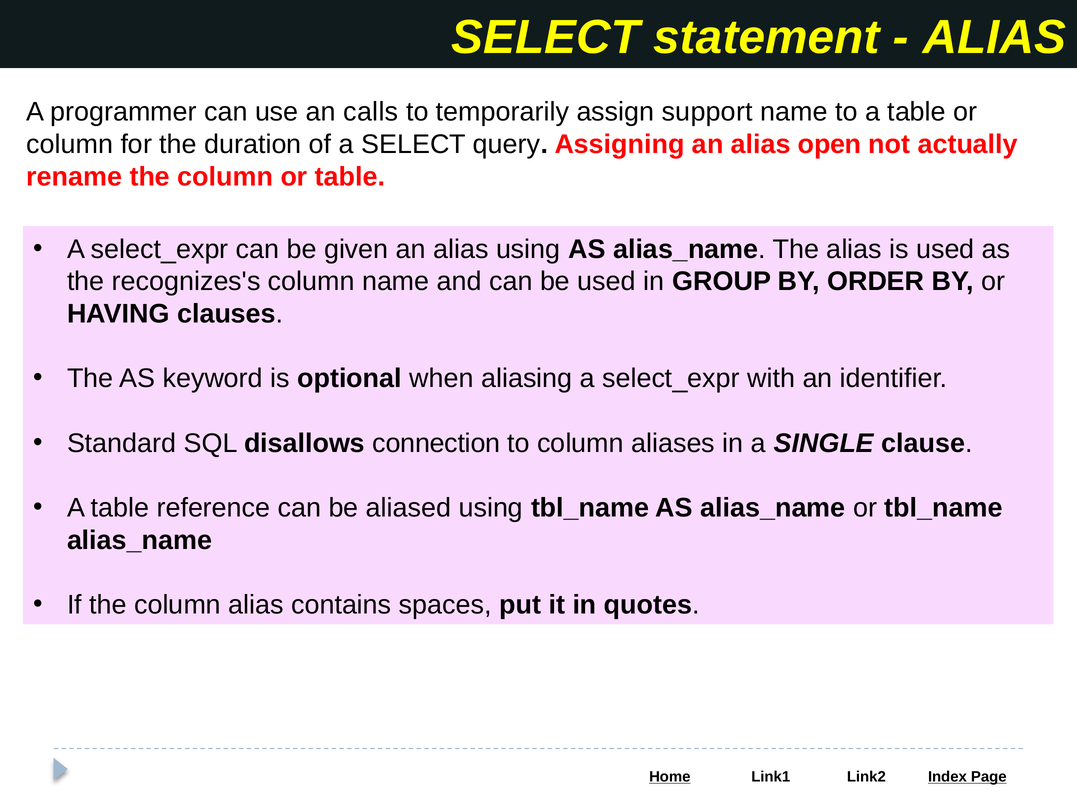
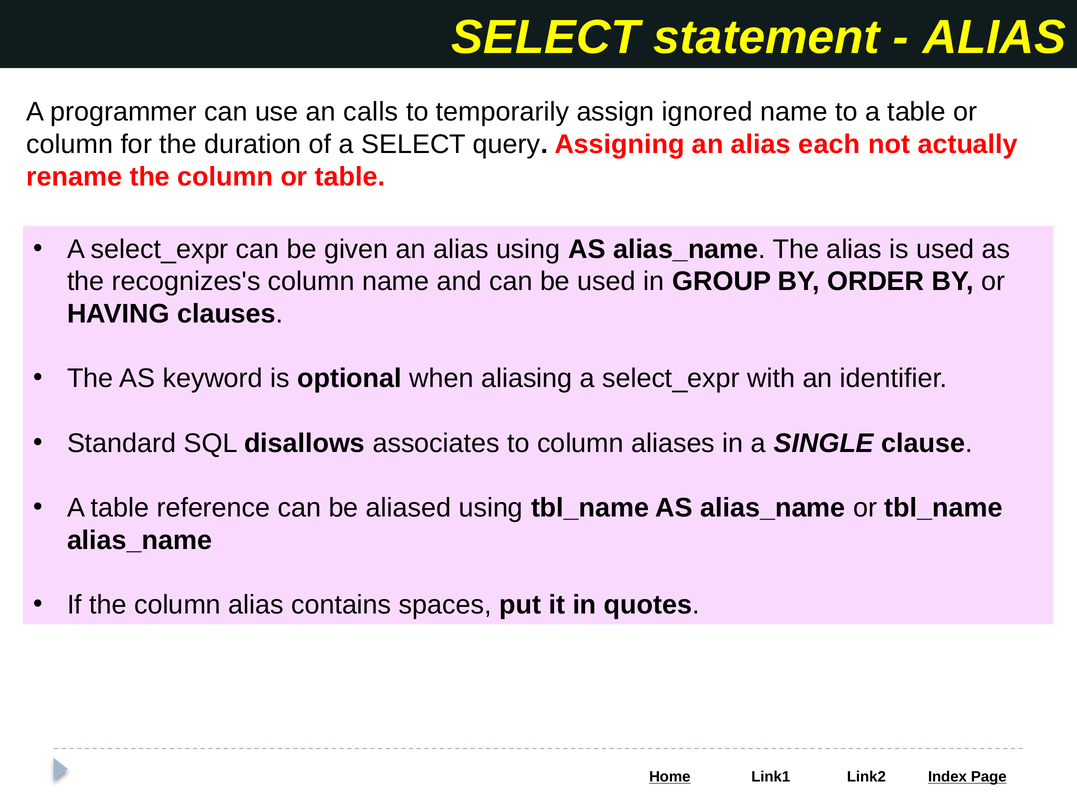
support: support -> ignored (707, 112)
open: open -> each (829, 144)
connection: connection -> associates (436, 443)
